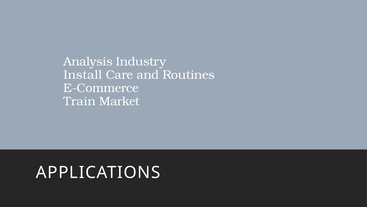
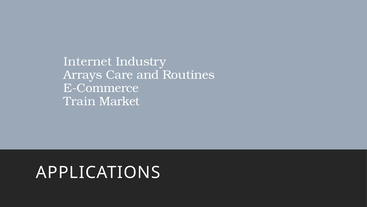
Analysis: Analysis -> Internet (88, 62)
Install: Install -> Arrays (83, 75)
